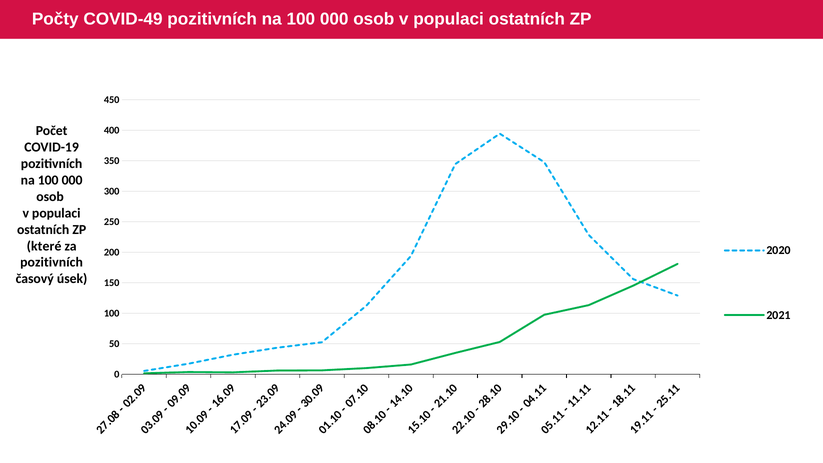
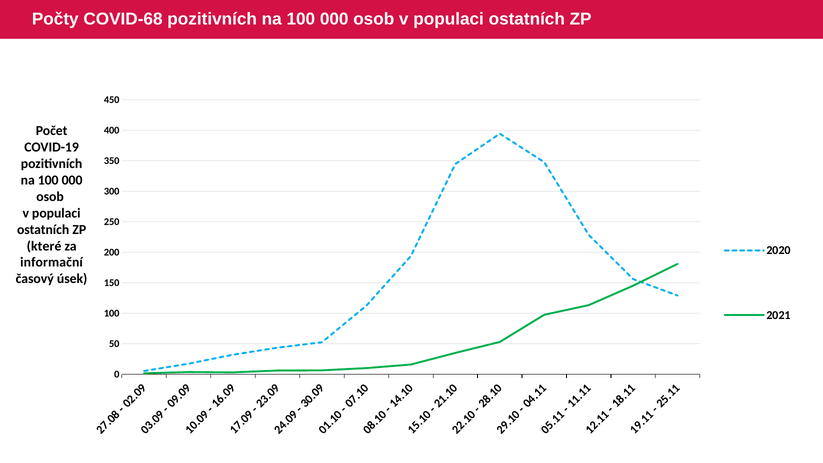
COVID-49: COVID-49 -> COVID-68 (123, 19)
pozitivních: pozitivních -> informační (52, 262)
